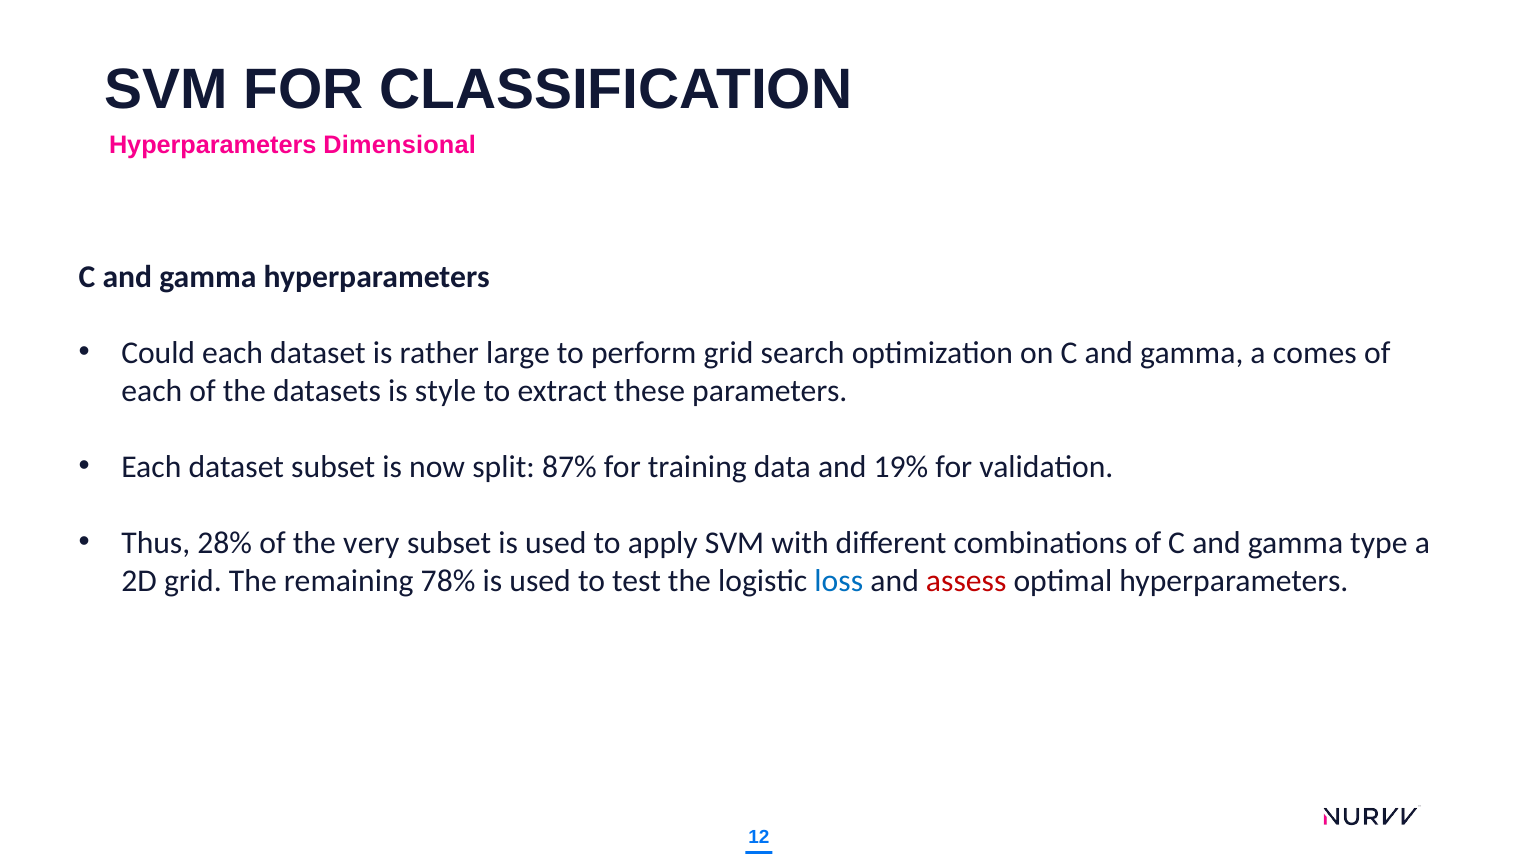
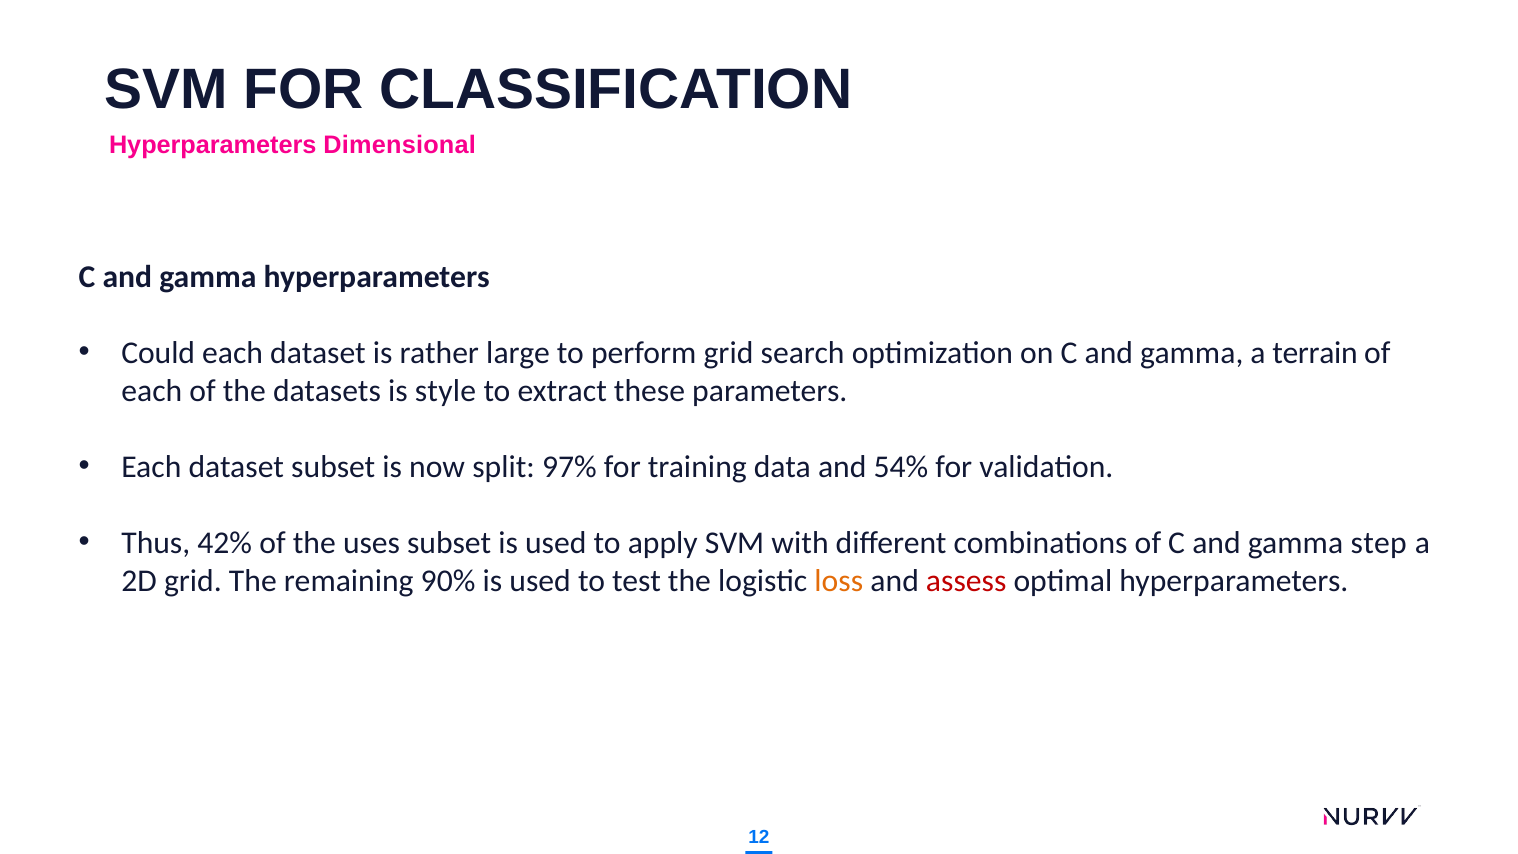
comes: comes -> terrain (1315, 353)
87%: 87% -> 97% (569, 467)
19%: 19% -> 54% (901, 467)
28%: 28% -> 42% (225, 543)
very: very -> uses (371, 543)
type: type -> step (1379, 543)
78%: 78% -> 90% (448, 581)
loss colour: blue -> orange (839, 581)
